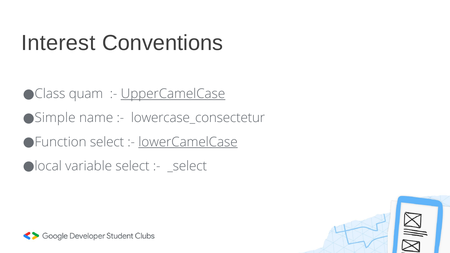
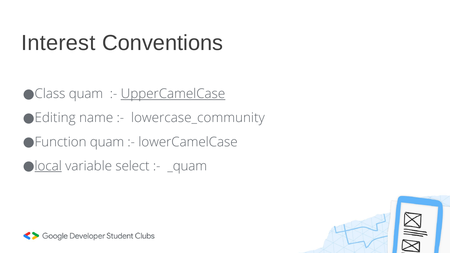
Simple: Simple -> Editing (55, 118)
lowercase_consectetur: lowercase_consectetur -> lowercase_community (198, 118)
Function select: select -> quam (107, 142)
lowerCamelCase underline: present -> none (188, 142)
local underline: none -> present (48, 166)
_select: _select -> _quam (187, 166)
